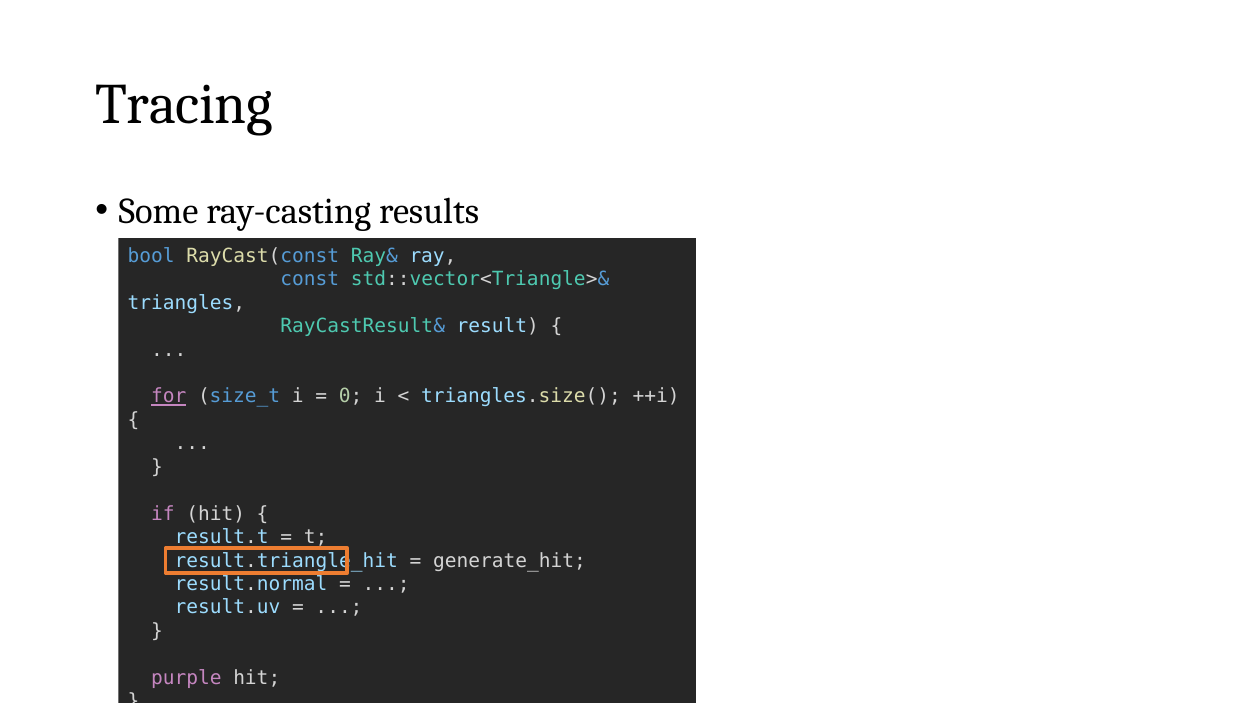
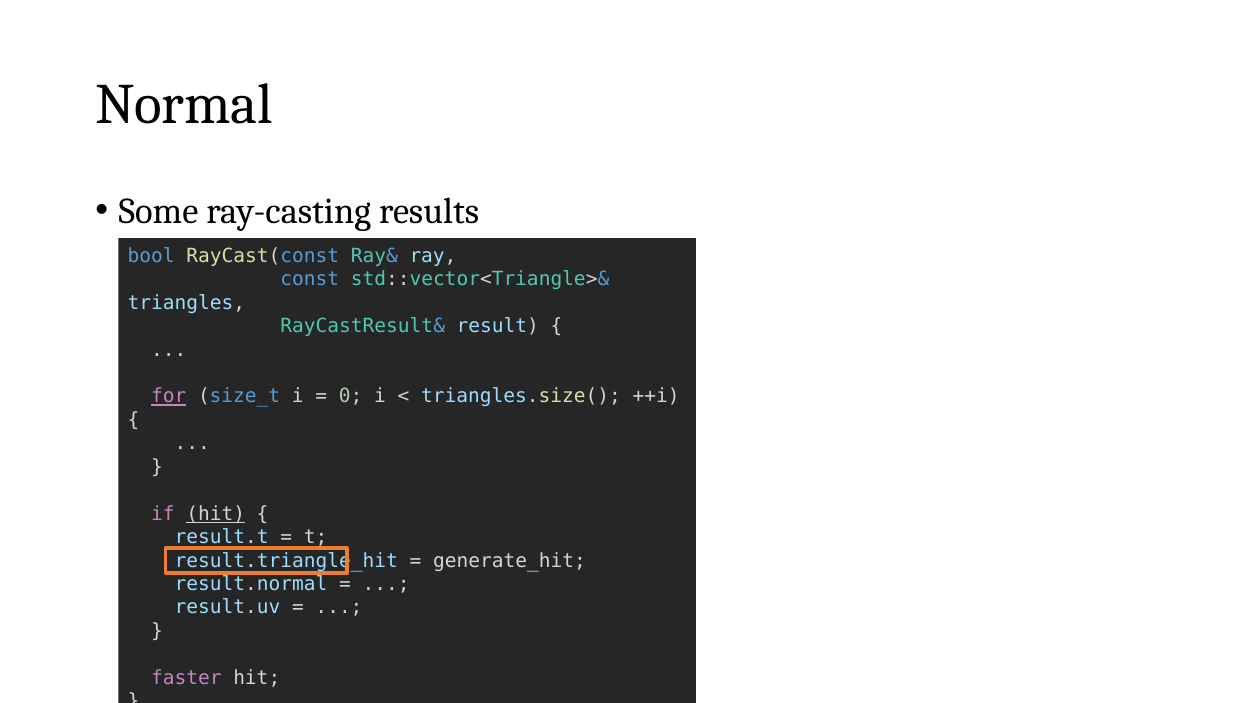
Tracing: Tracing -> Normal (184, 105)
hit underline: none -> present (216, 514)
purple: purple -> faster (186, 678)
